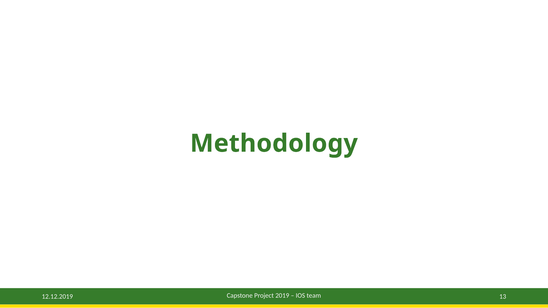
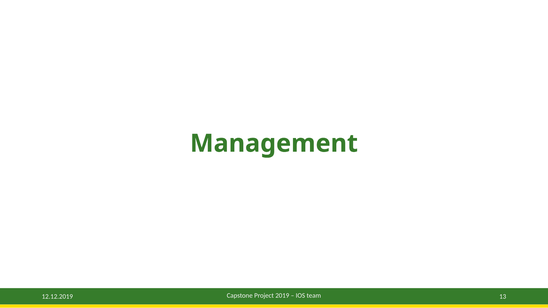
Methodology: Methodology -> Management (274, 144)
